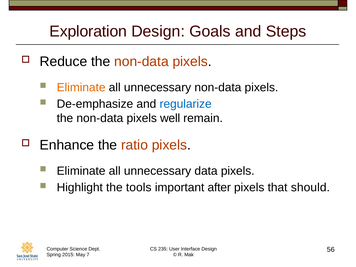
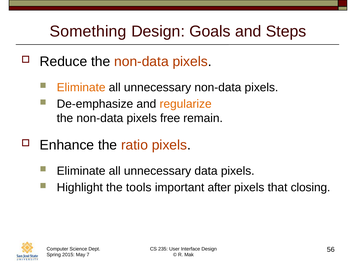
Exploration: Exploration -> Something (88, 31)
regularize colour: blue -> orange (186, 104)
well: well -> free (170, 118)
should: should -> closing (311, 188)
